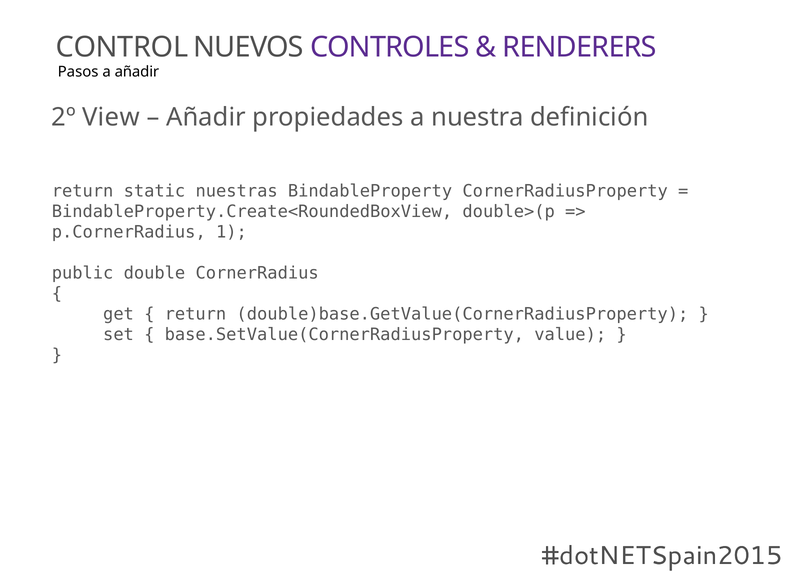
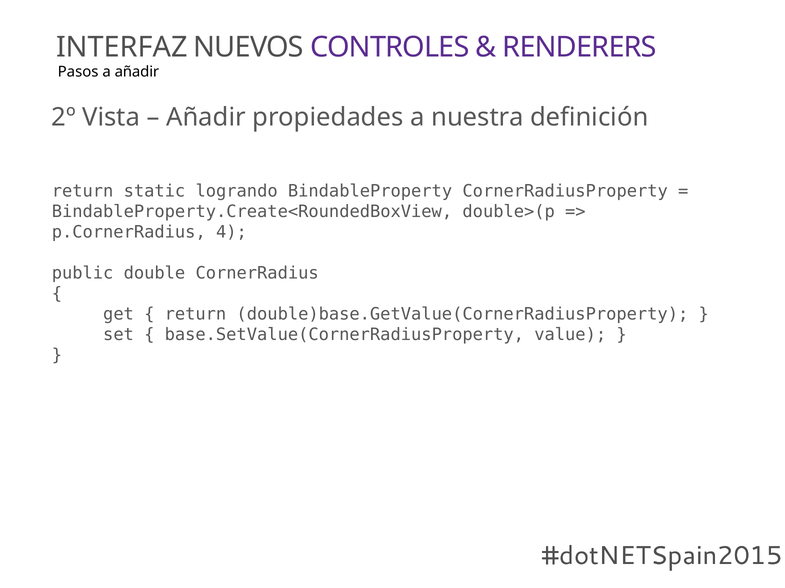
CONTROL: CONTROL -> INTERFAZ (122, 48)
View: View -> Vista (111, 117)
nuestras: nuestras -> logrando (237, 191)
1: 1 -> 4 (231, 232)
